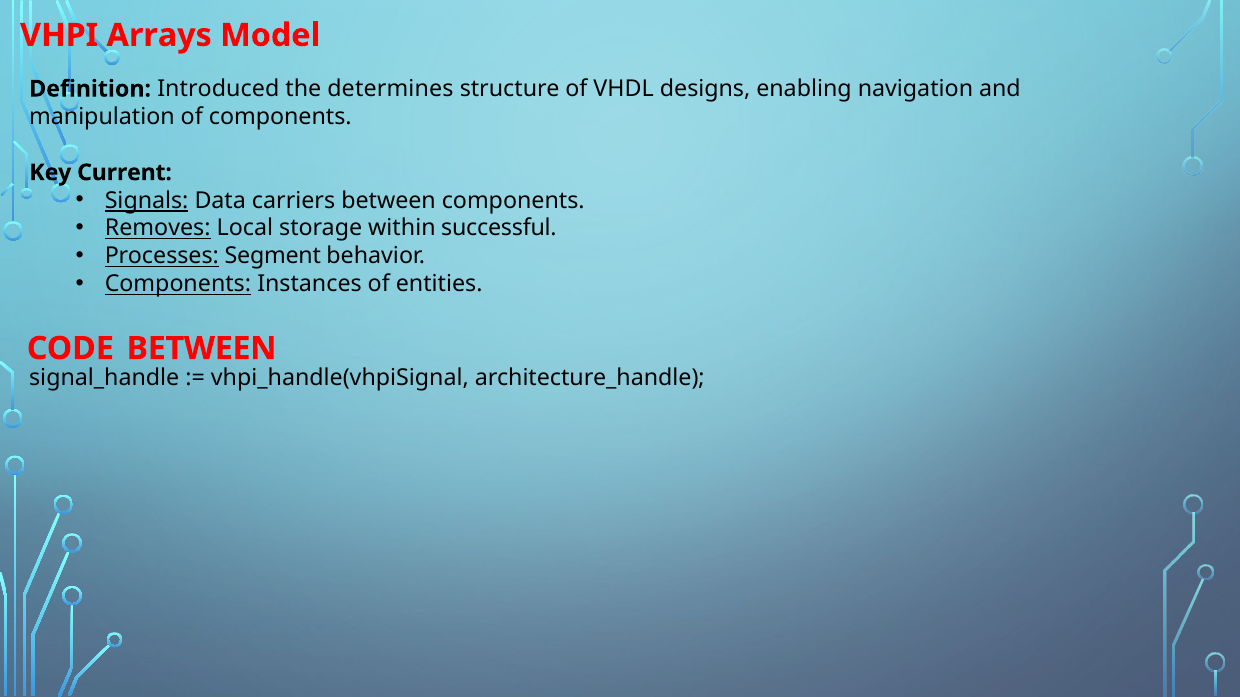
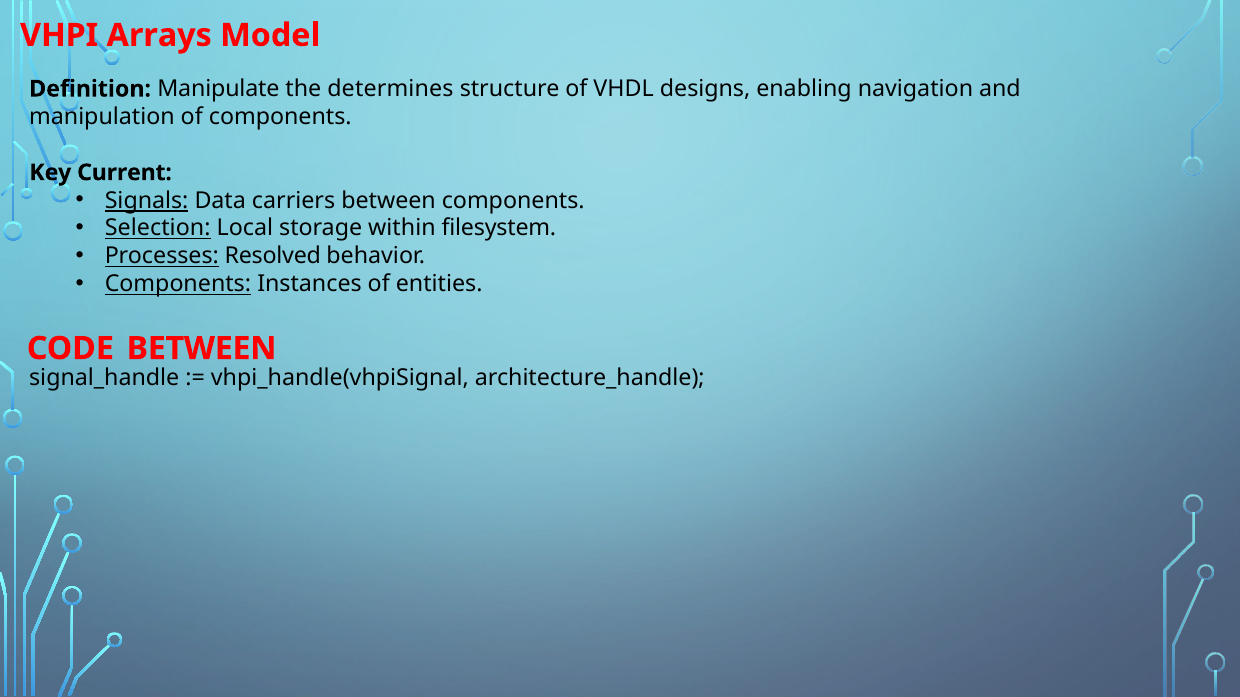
Introduced: Introduced -> Manipulate (218, 89)
Removes: Removes -> Selection (158, 228)
successful: successful -> filesystem (499, 228)
Segment: Segment -> Resolved (273, 256)
